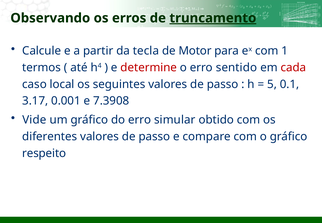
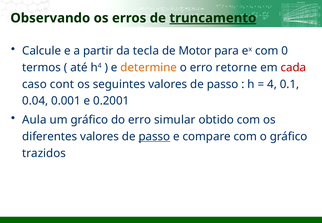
1: 1 -> 0 (285, 51)
determine colour: red -> orange (149, 68)
sentido: sentido -> retorne (236, 68)
local: local -> cont (62, 84)
5: 5 -> 4 (272, 84)
3.17: 3.17 -> 0.04 (35, 101)
7.3908: 7.3908 -> 0.2001 (111, 101)
Vide: Vide -> Aula (34, 120)
passo underline: none -> present (154, 136)
respeito: respeito -> trazidos (44, 153)
